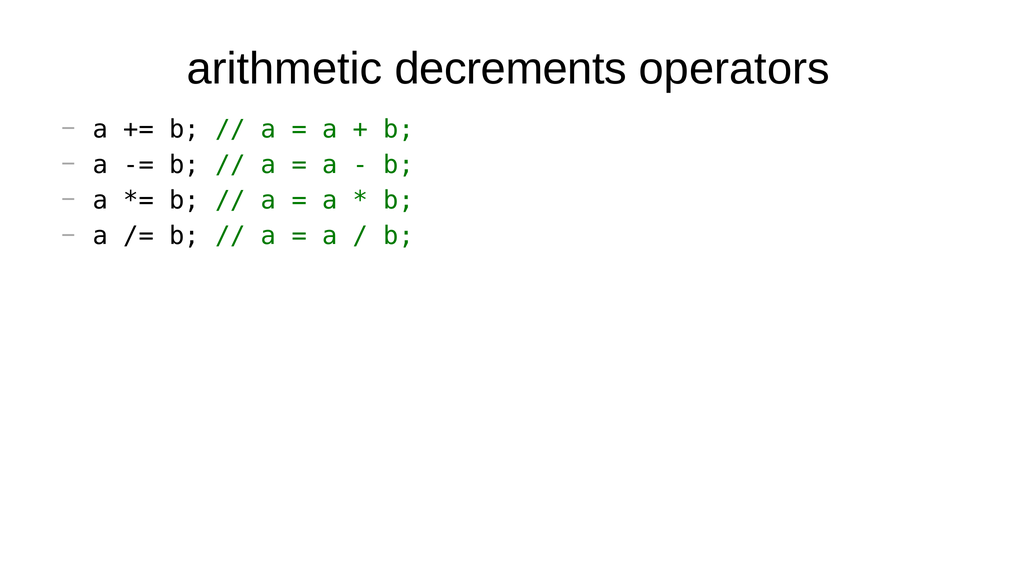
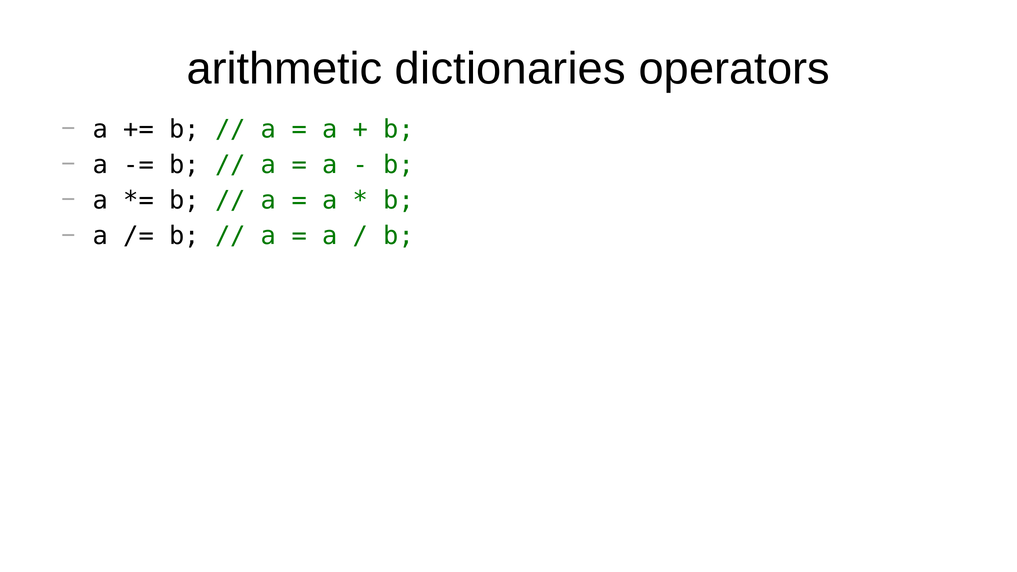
decrements: decrements -> dictionaries (510, 69)
